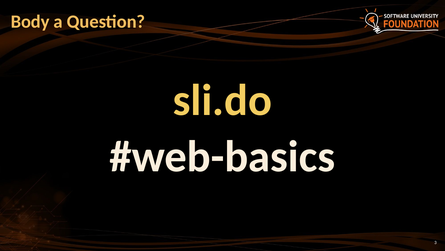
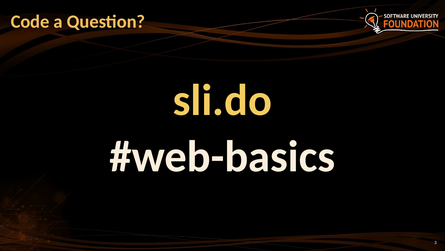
Body: Body -> Code (30, 22)
